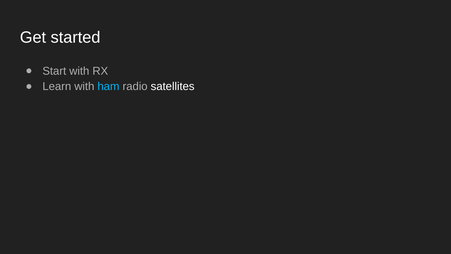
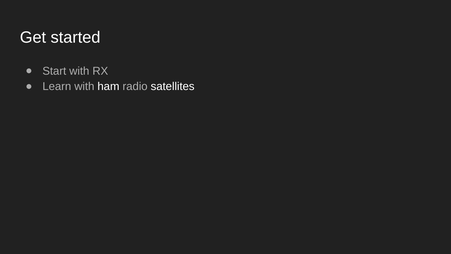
ham colour: light blue -> white (108, 86)
